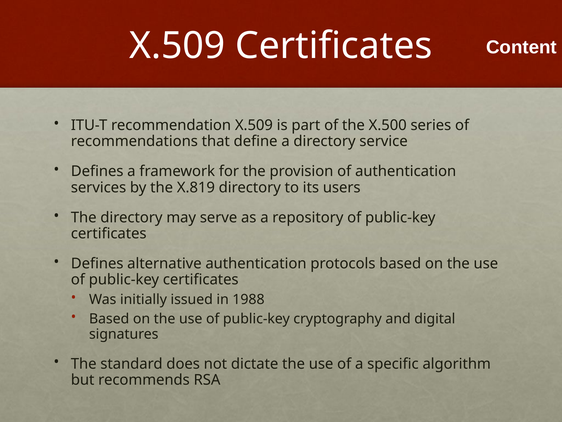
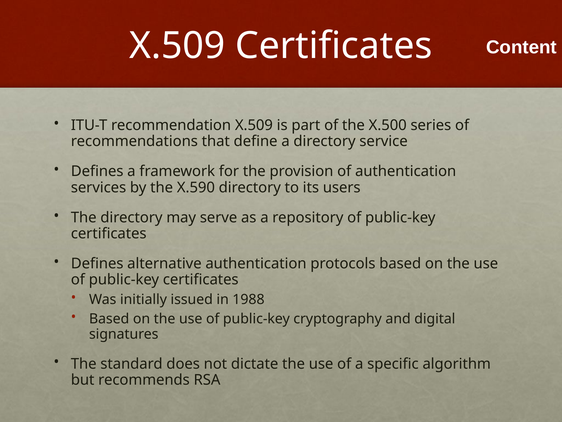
X.819: X.819 -> X.590 (196, 187)
